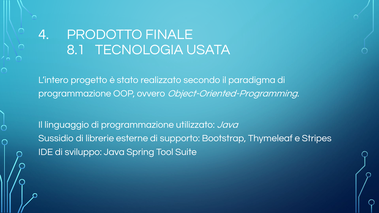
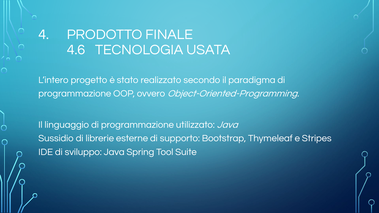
8.1: 8.1 -> 4.6 (76, 50)
